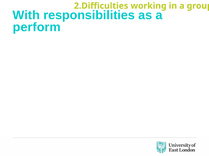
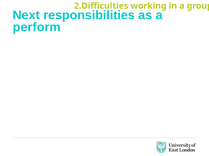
With: With -> Next (26, 15)
